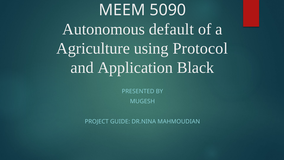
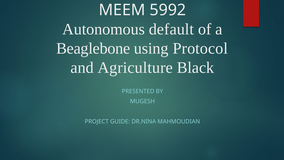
5090: 5090 -> 5992 (168, 10)
Agriculture: Agriculture -> Beaglebone (93, 48)
Application: Application -> Agriculture (135, 67)
